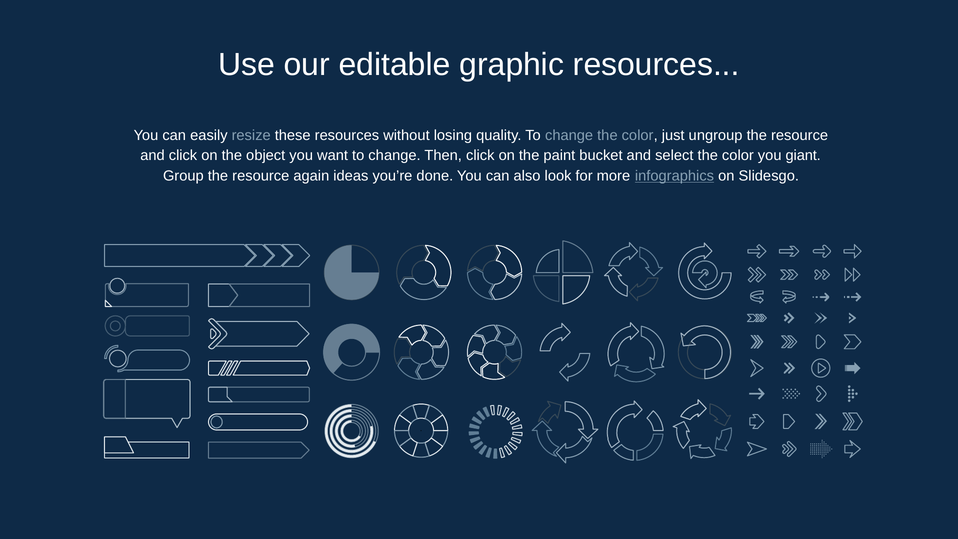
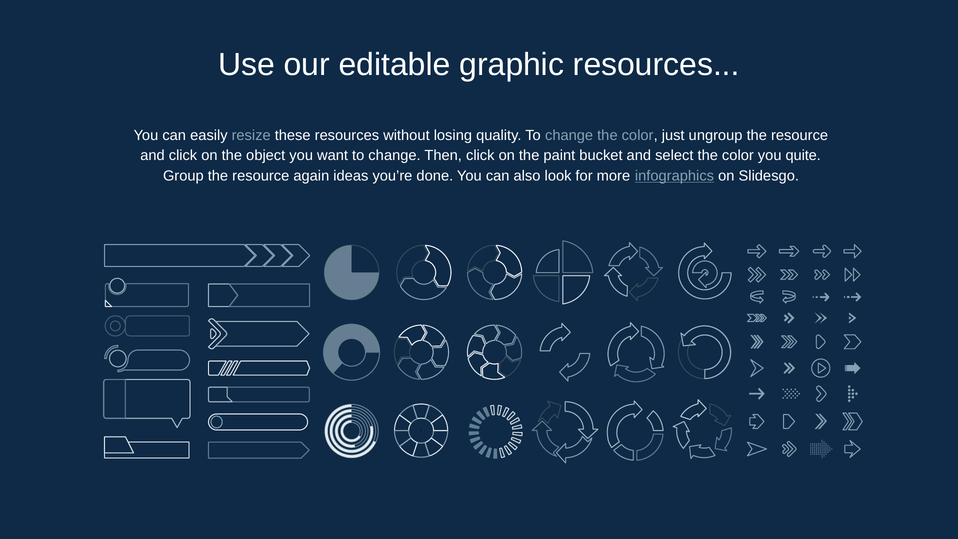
giant: giant -> quite (803, 156)
